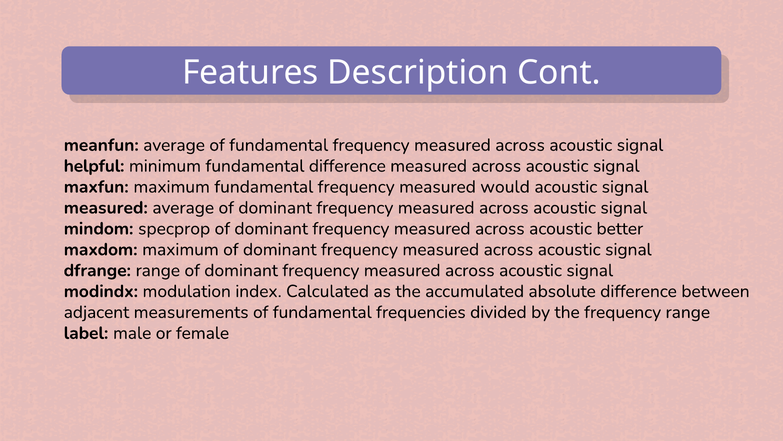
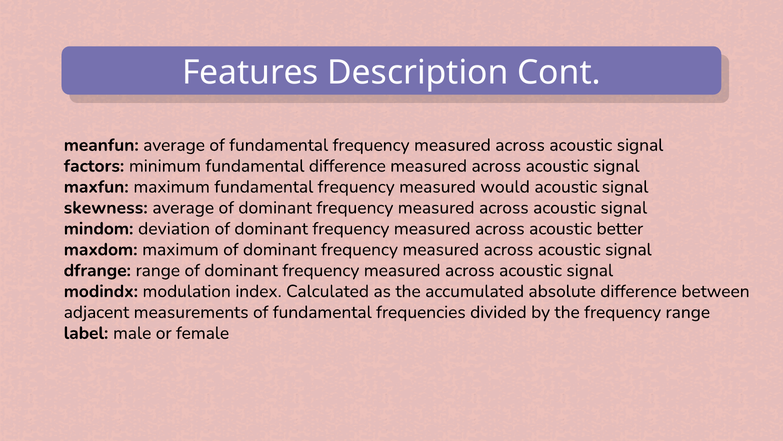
helpful: helpful -> factors (94, 166)
measured: measured -> skewness (106, 207)
specprop: specprop -> deviation (174, 228)
